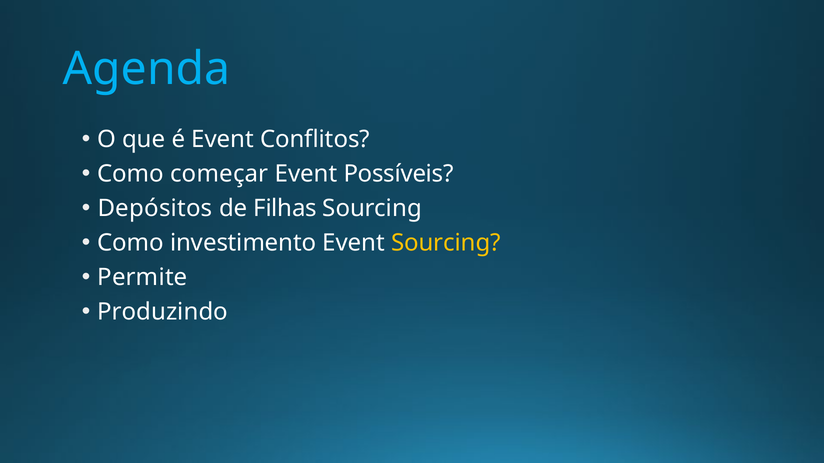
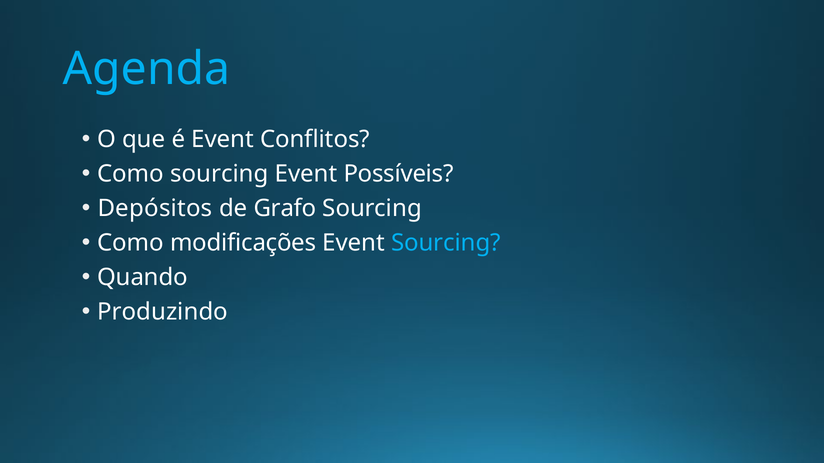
Como começar: começar -> sourcing (219, 174)
Filhas: Filhas -> Grafo (285, 208)
investimento: investimento -> modificações (243, 243)
Sourcing colour: yellow -> light blue (446, 243)
Permite: Permite -> Quando (143, 278)
